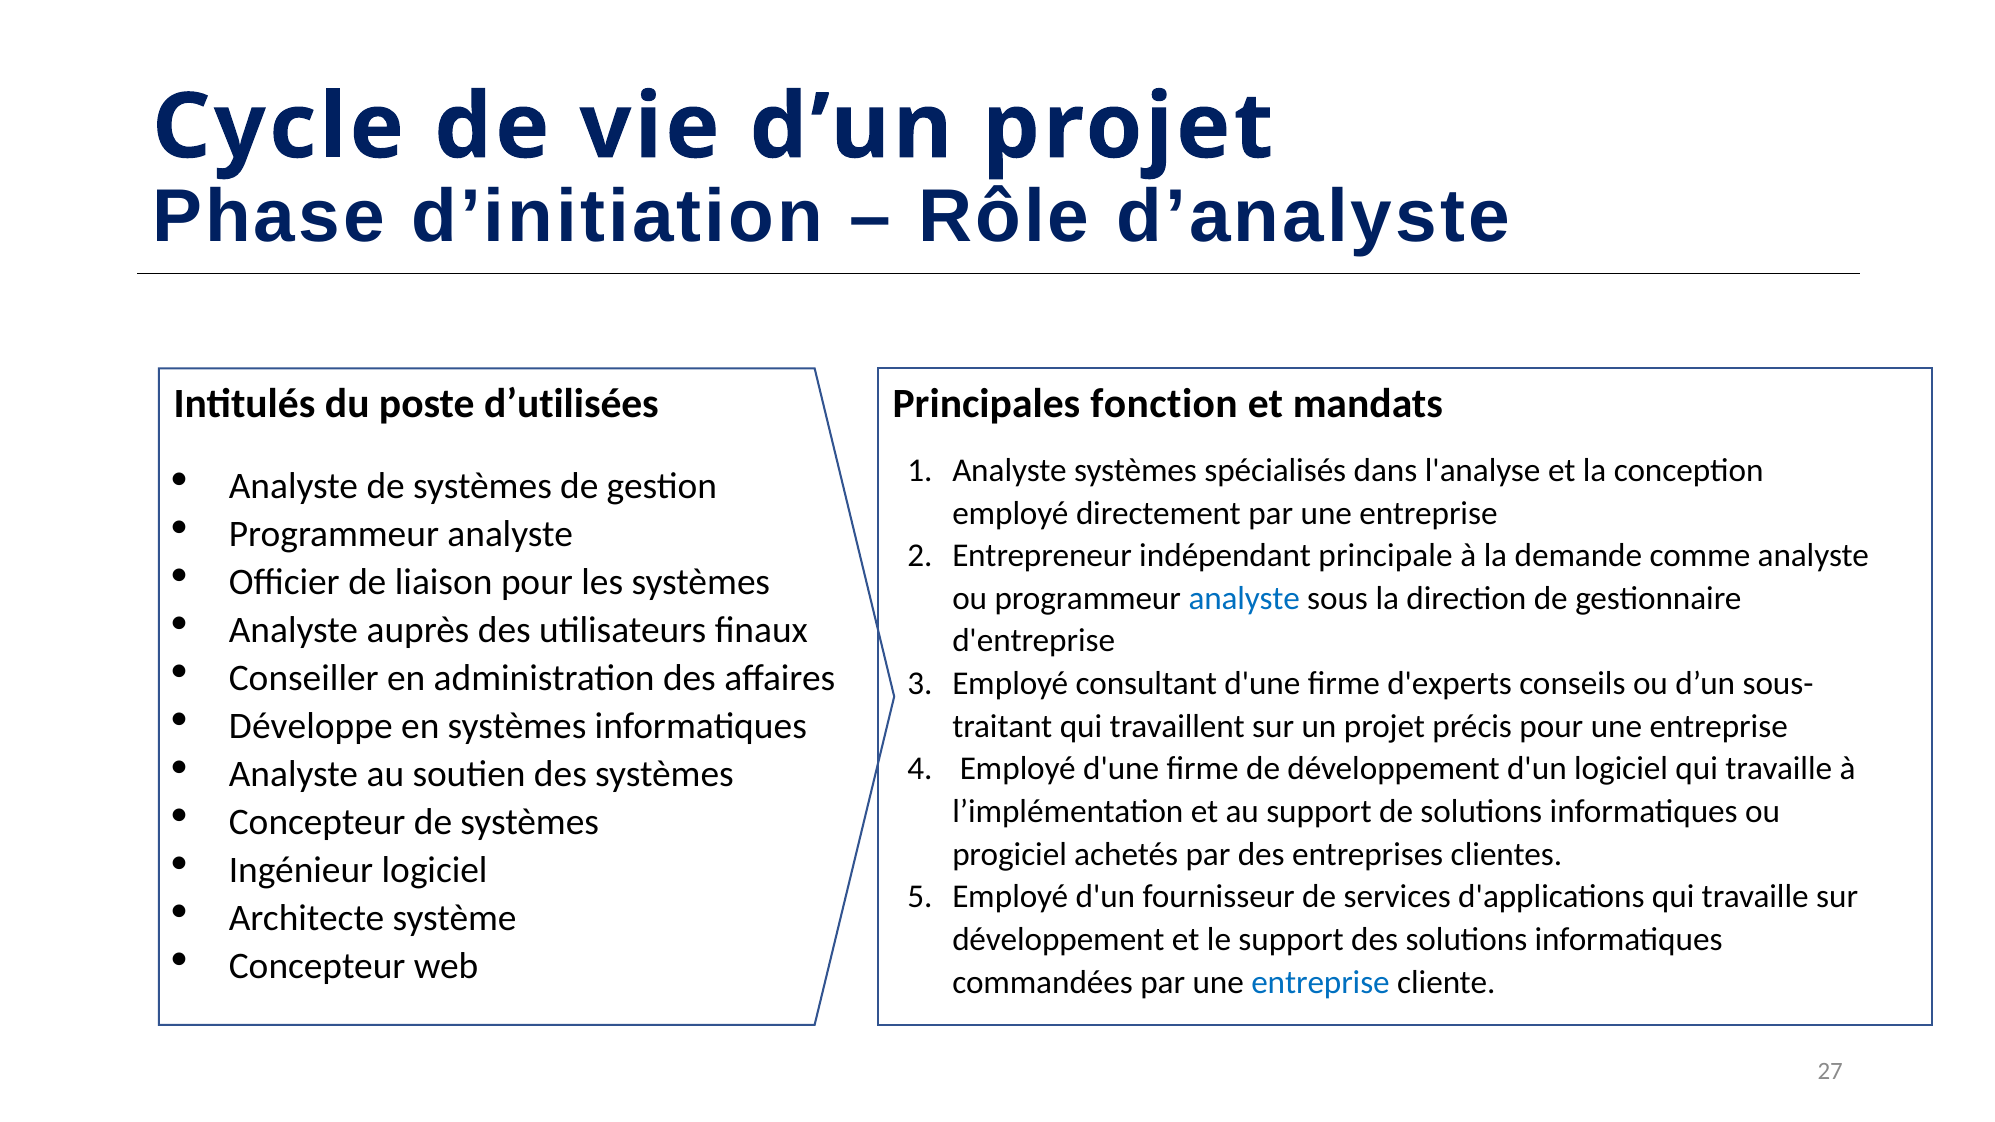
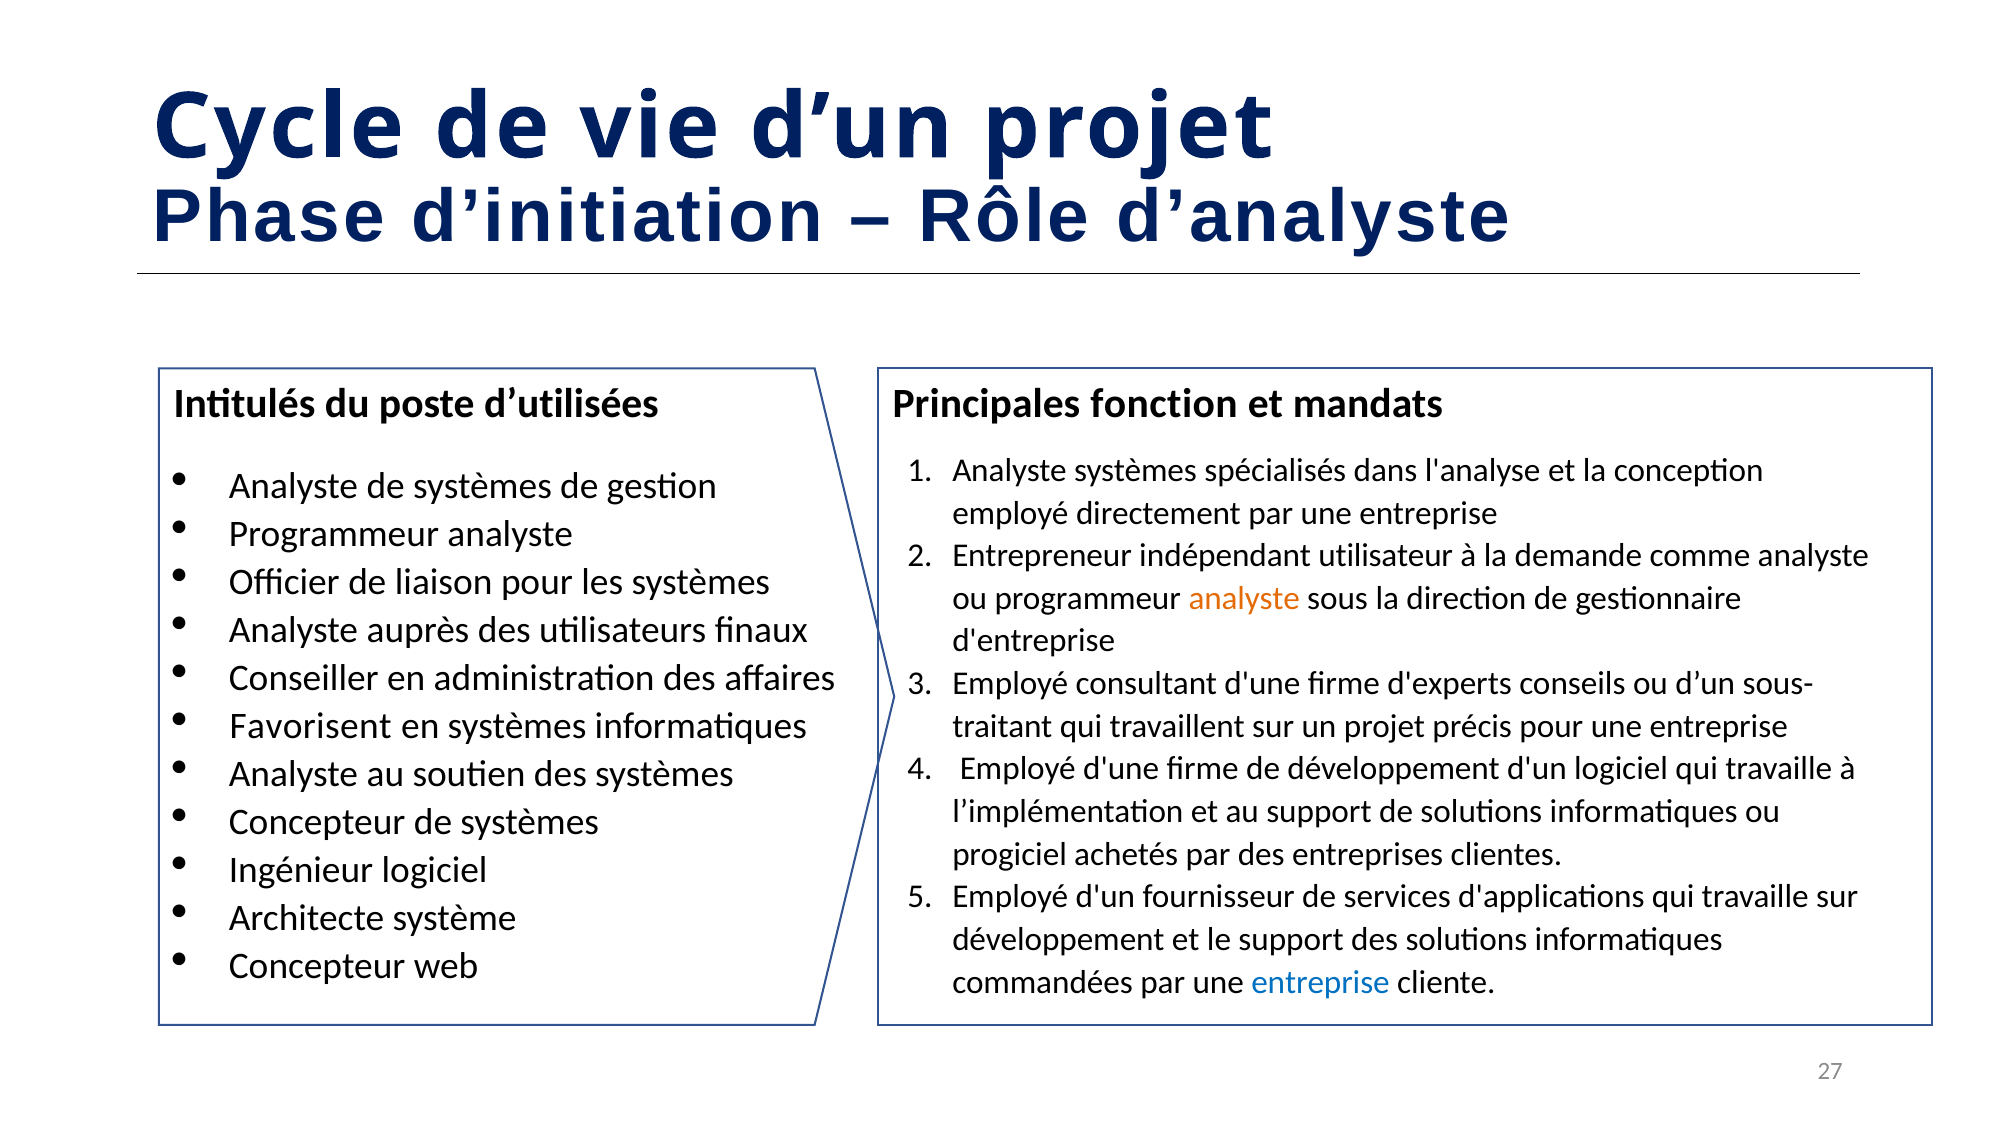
principale: principale -> utilisateur (1386, 556)
analyste colour: blue -> orange (1244, 598)
Développe: Développe -> Favorisent (311, 726)
